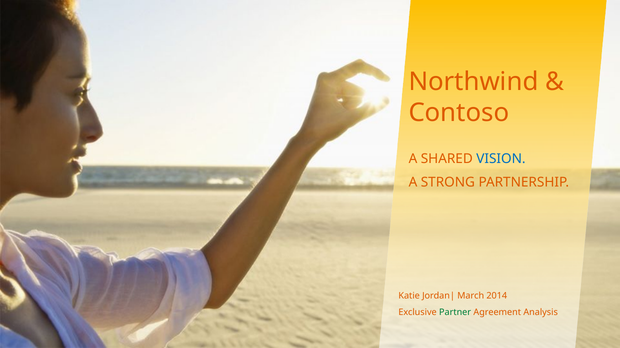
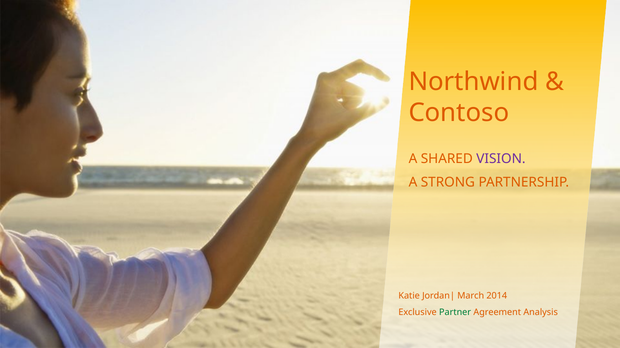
VISION colour: blue -> purple (501, 159)
